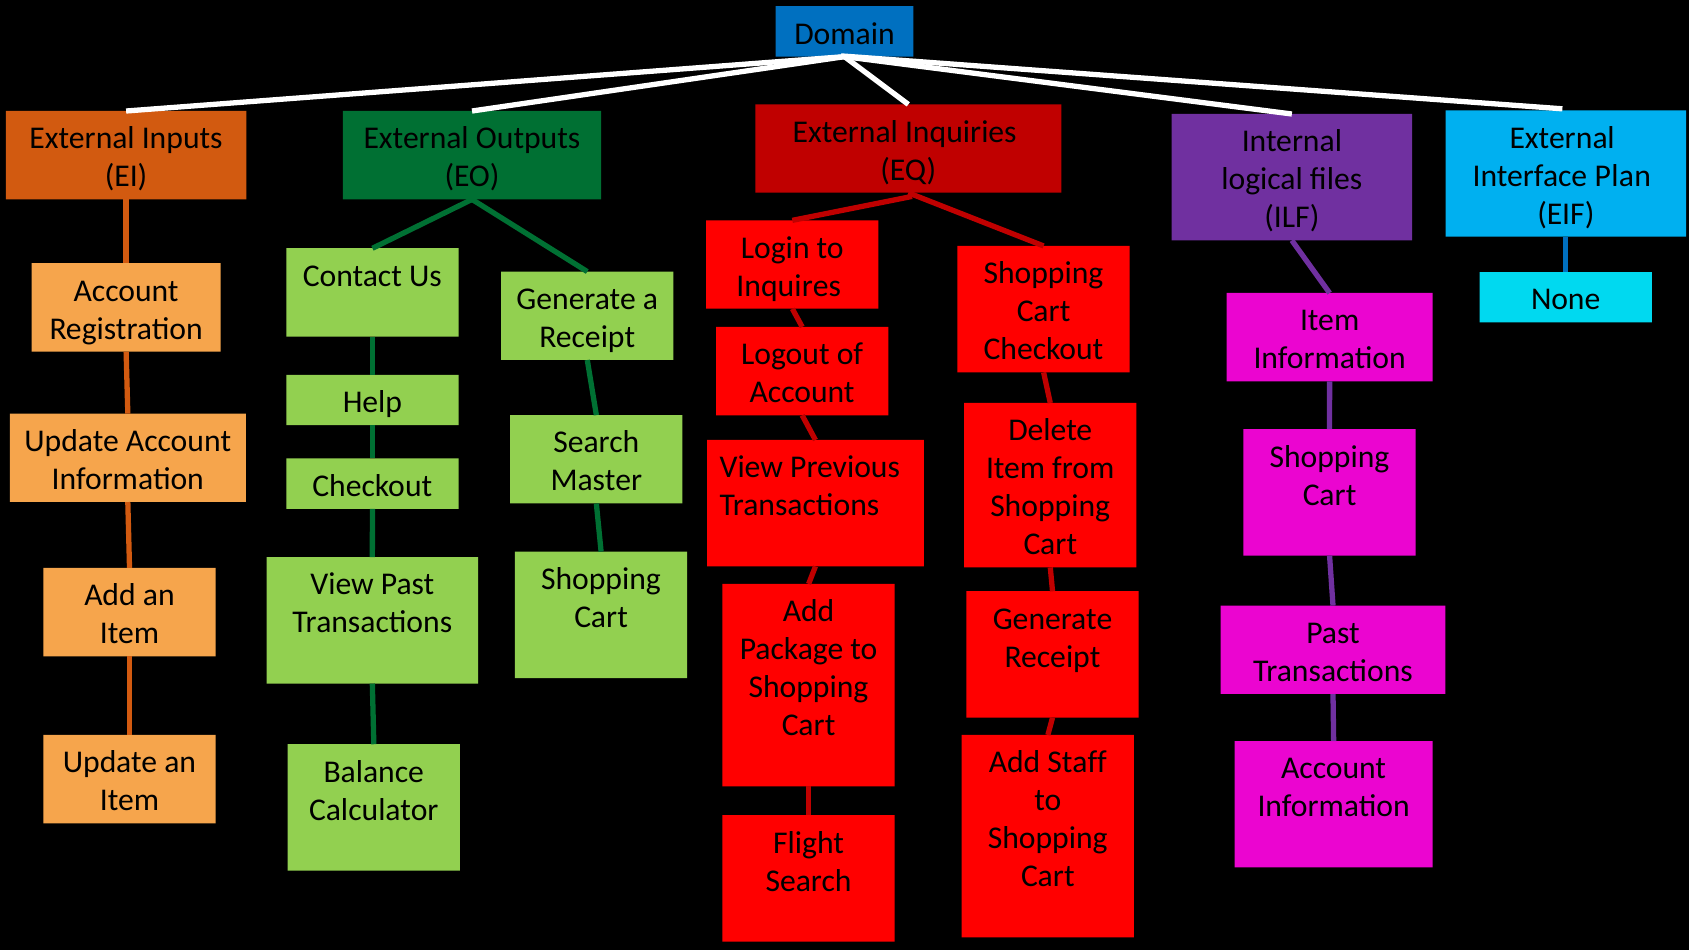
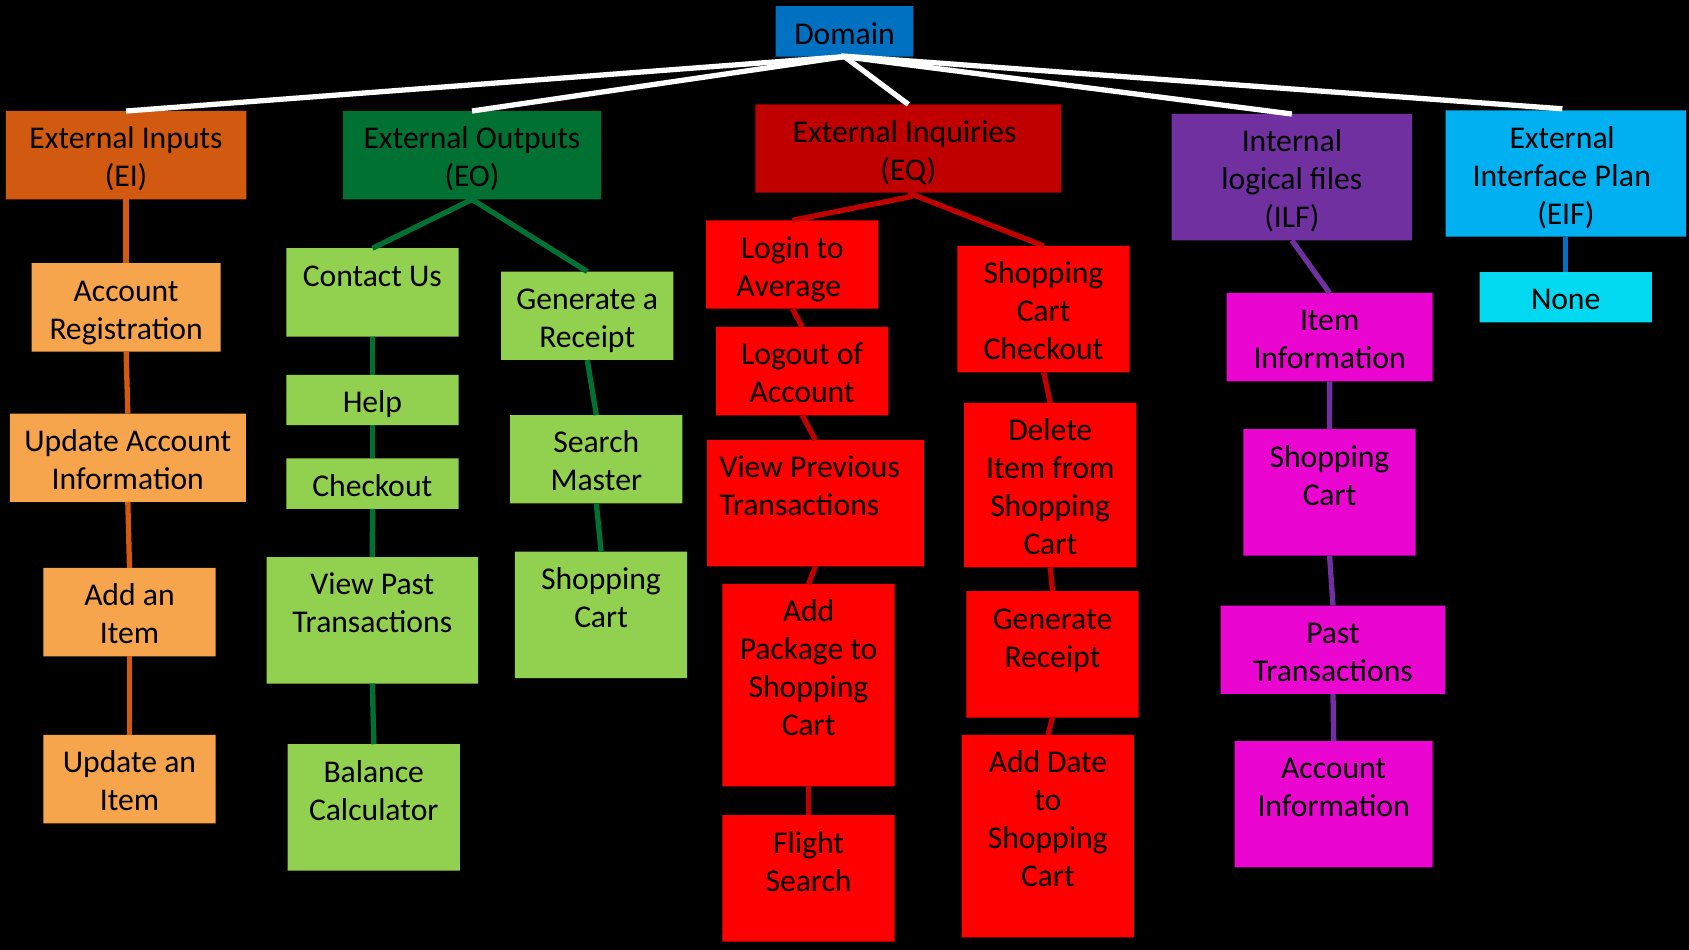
Inquires: Inquires -> Average (789, 286)
Staff: Staff -> Date (1077, 762)
